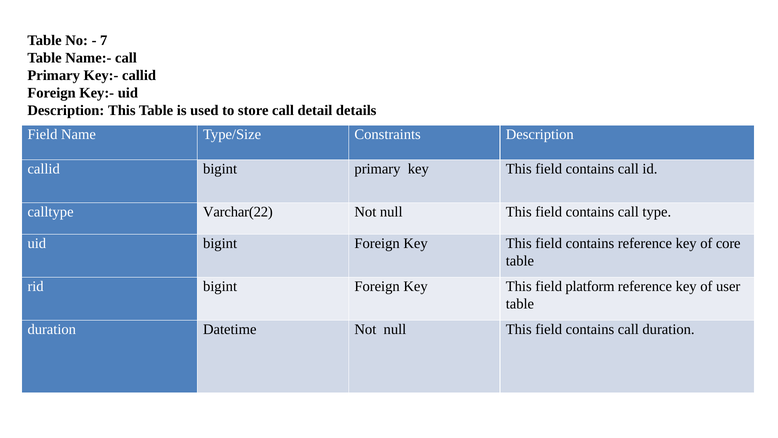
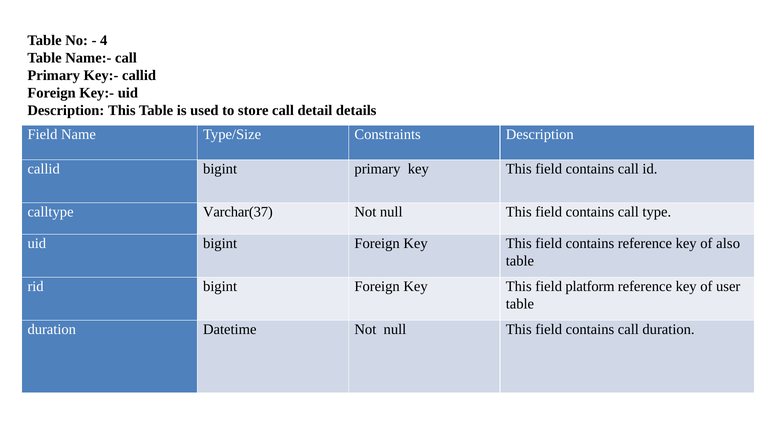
7: 7 -> 4 (104, 40)
Varchar(22: Varchar(22 -> Varchar(37 (238, 212)
core: core -> also (728, 243)
